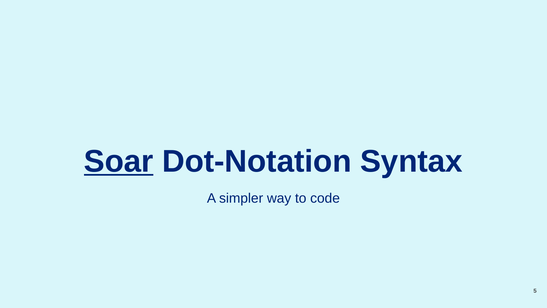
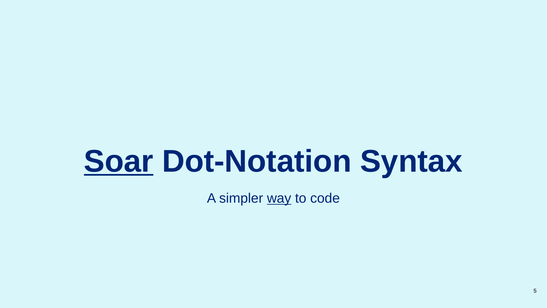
way underline: none -> present (279, 198)
